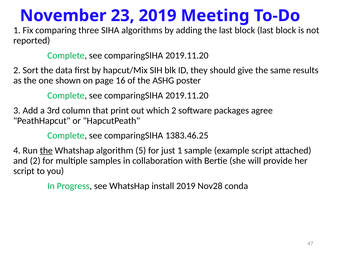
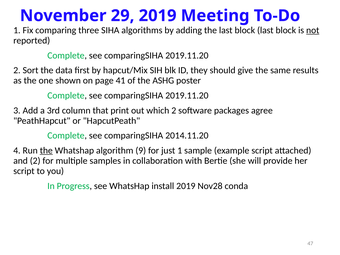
23: 23 -> 29 (123, 16)
not underline: none -> present (313, 30)
16: 16 -> 41 (121, 81)
1383.46.25: 1383.46.25 -> 2014.11.20 (187, 136)
5: 5 -> 9 (141, 151)
